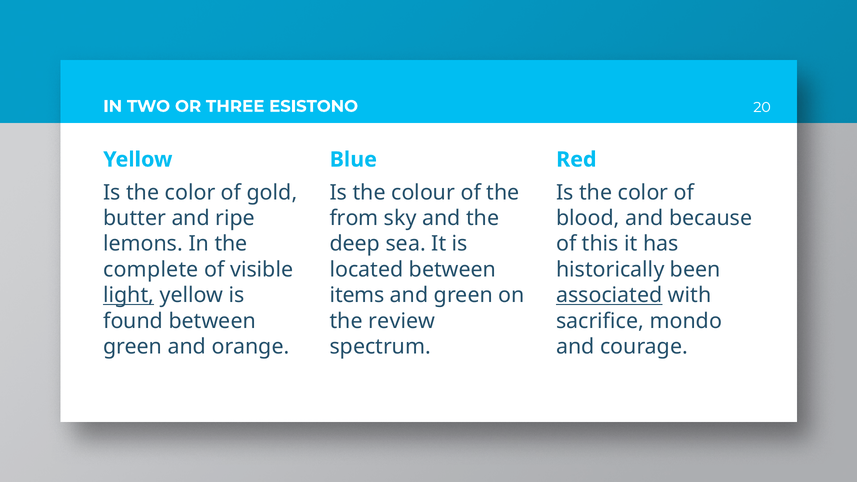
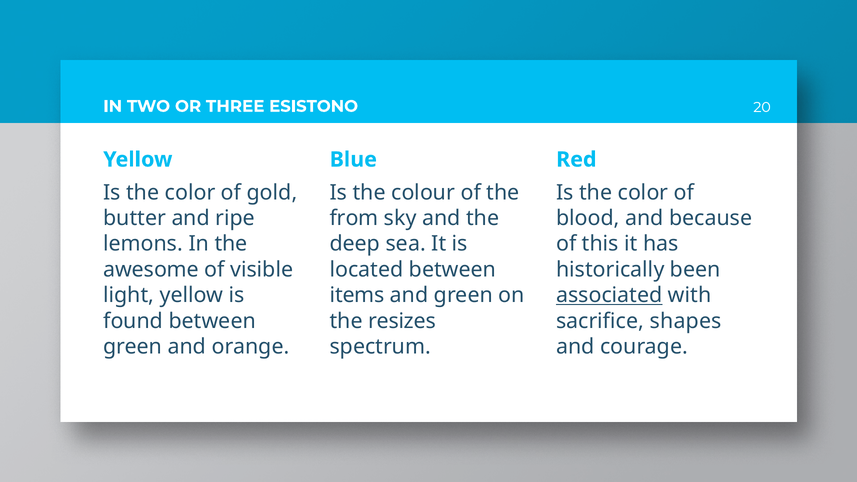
complete: complete -> awesome (151, 270)
light underline: present -> none (129, 295)
review: review -> resizes (402, 321)
mondo: mondo -> shapes (686, 321)
